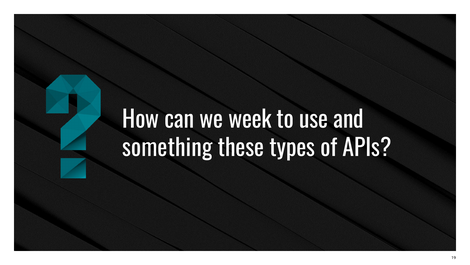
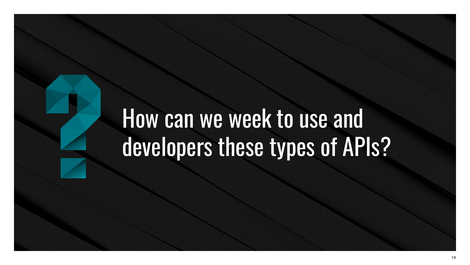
something: something -> developers (167, 148)
